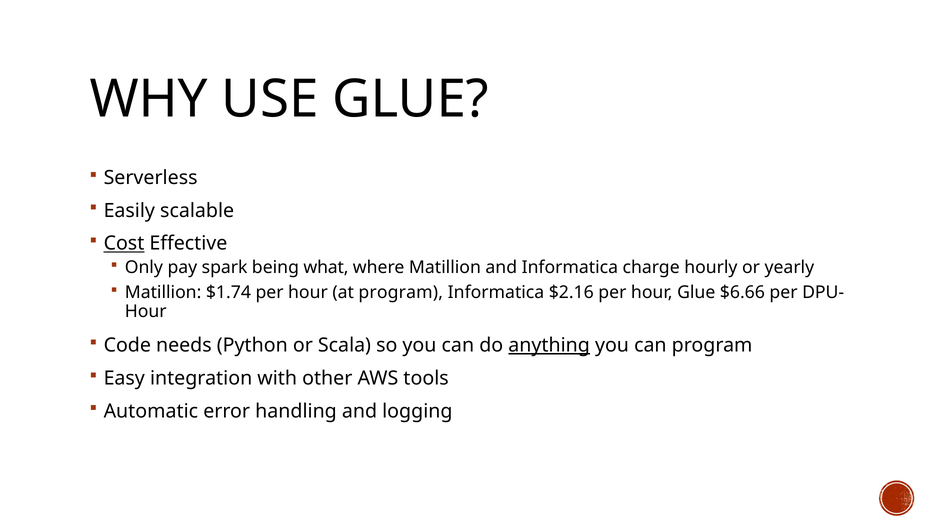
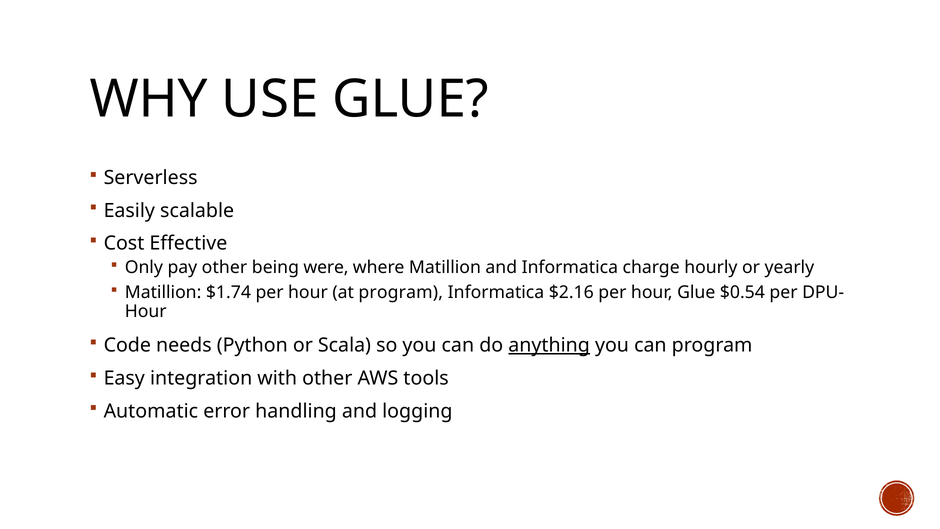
Cost underline: present -> none (124, 243)
pay spark: spark -> other (225, 267)
what: what -> were (326, 267)
$6.66: $6.66 -> $0.54 (742, 292)
